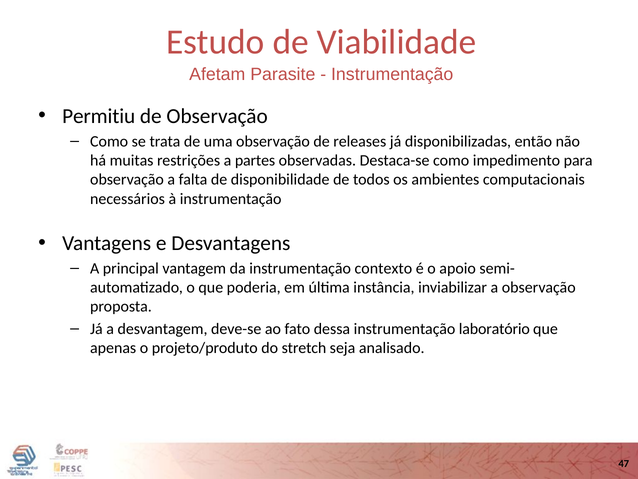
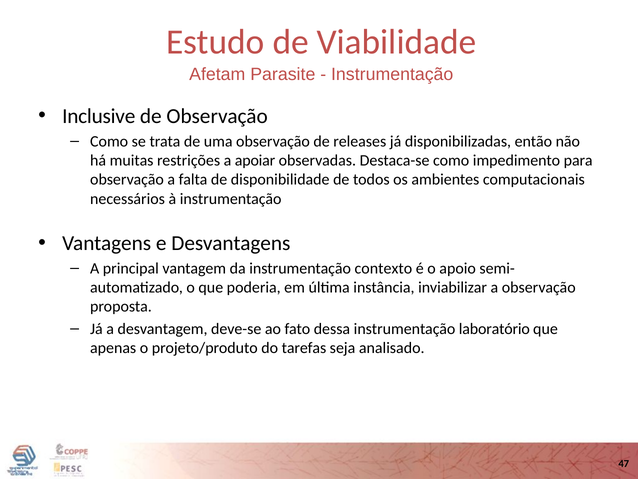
Permitiu: Permitiu -> Inclusive (99, 116)
partes: partes -> apoiar (255, 160)
stretch: stretch -> tarefas (304, 348)
